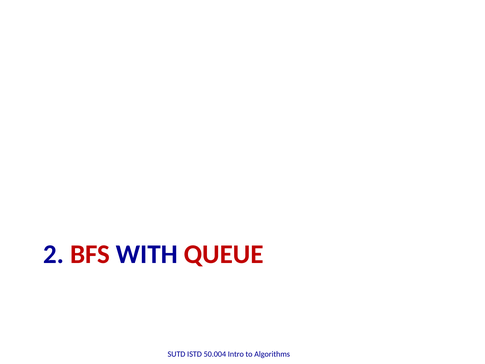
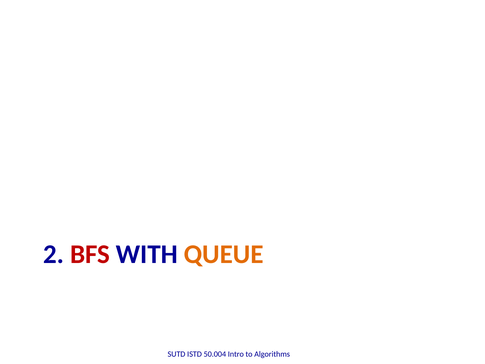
QUEUE colour: red -> orange (224, 254)
